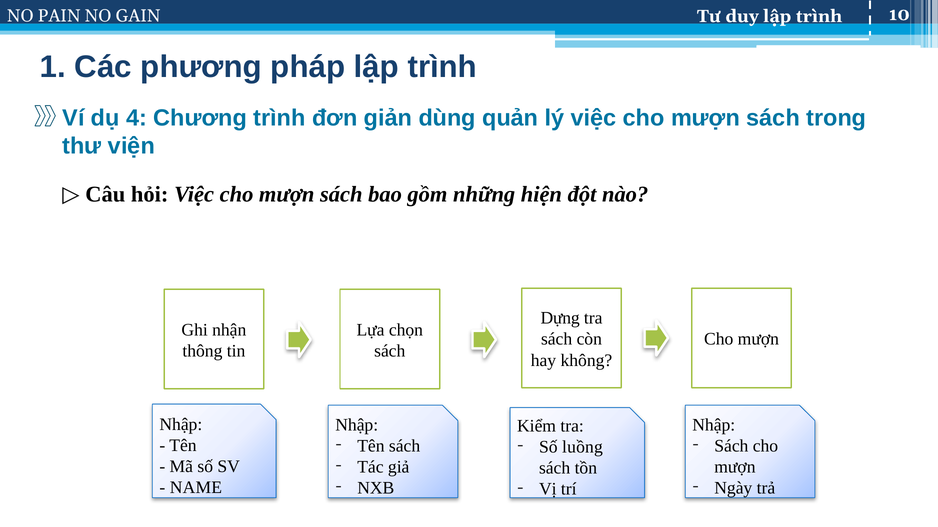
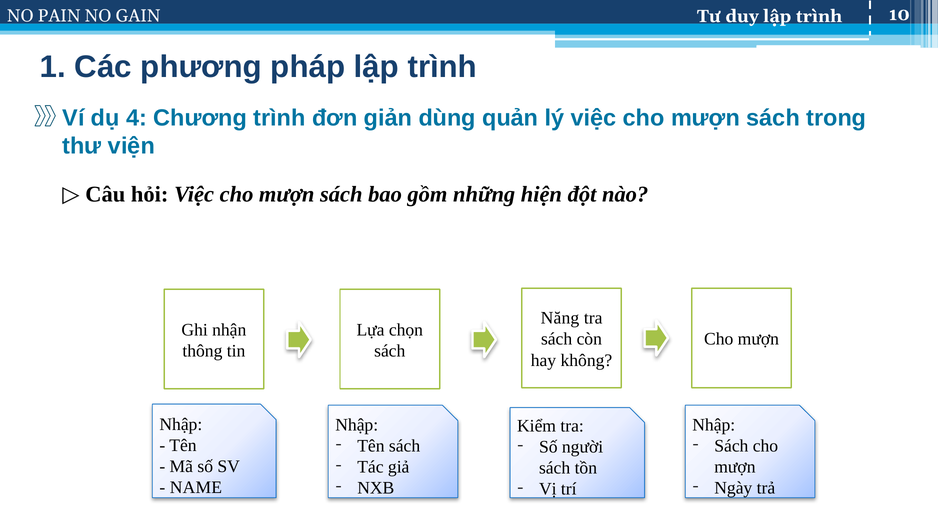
Dựng: Dựng -> Năng (560, 318)
luồng: luồng -> người (583, 448)
